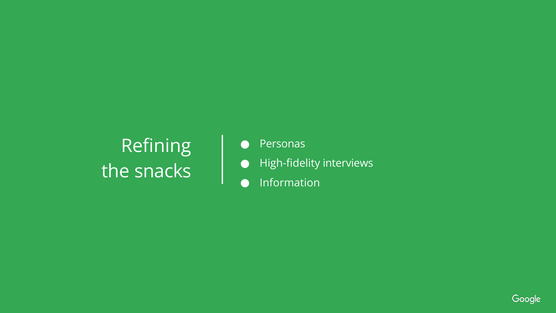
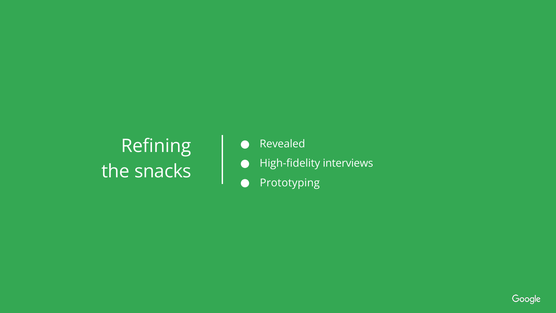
Personas: Personas -> Revealed (282, 144)
Information: Information -> Prototyping (290, 183)
